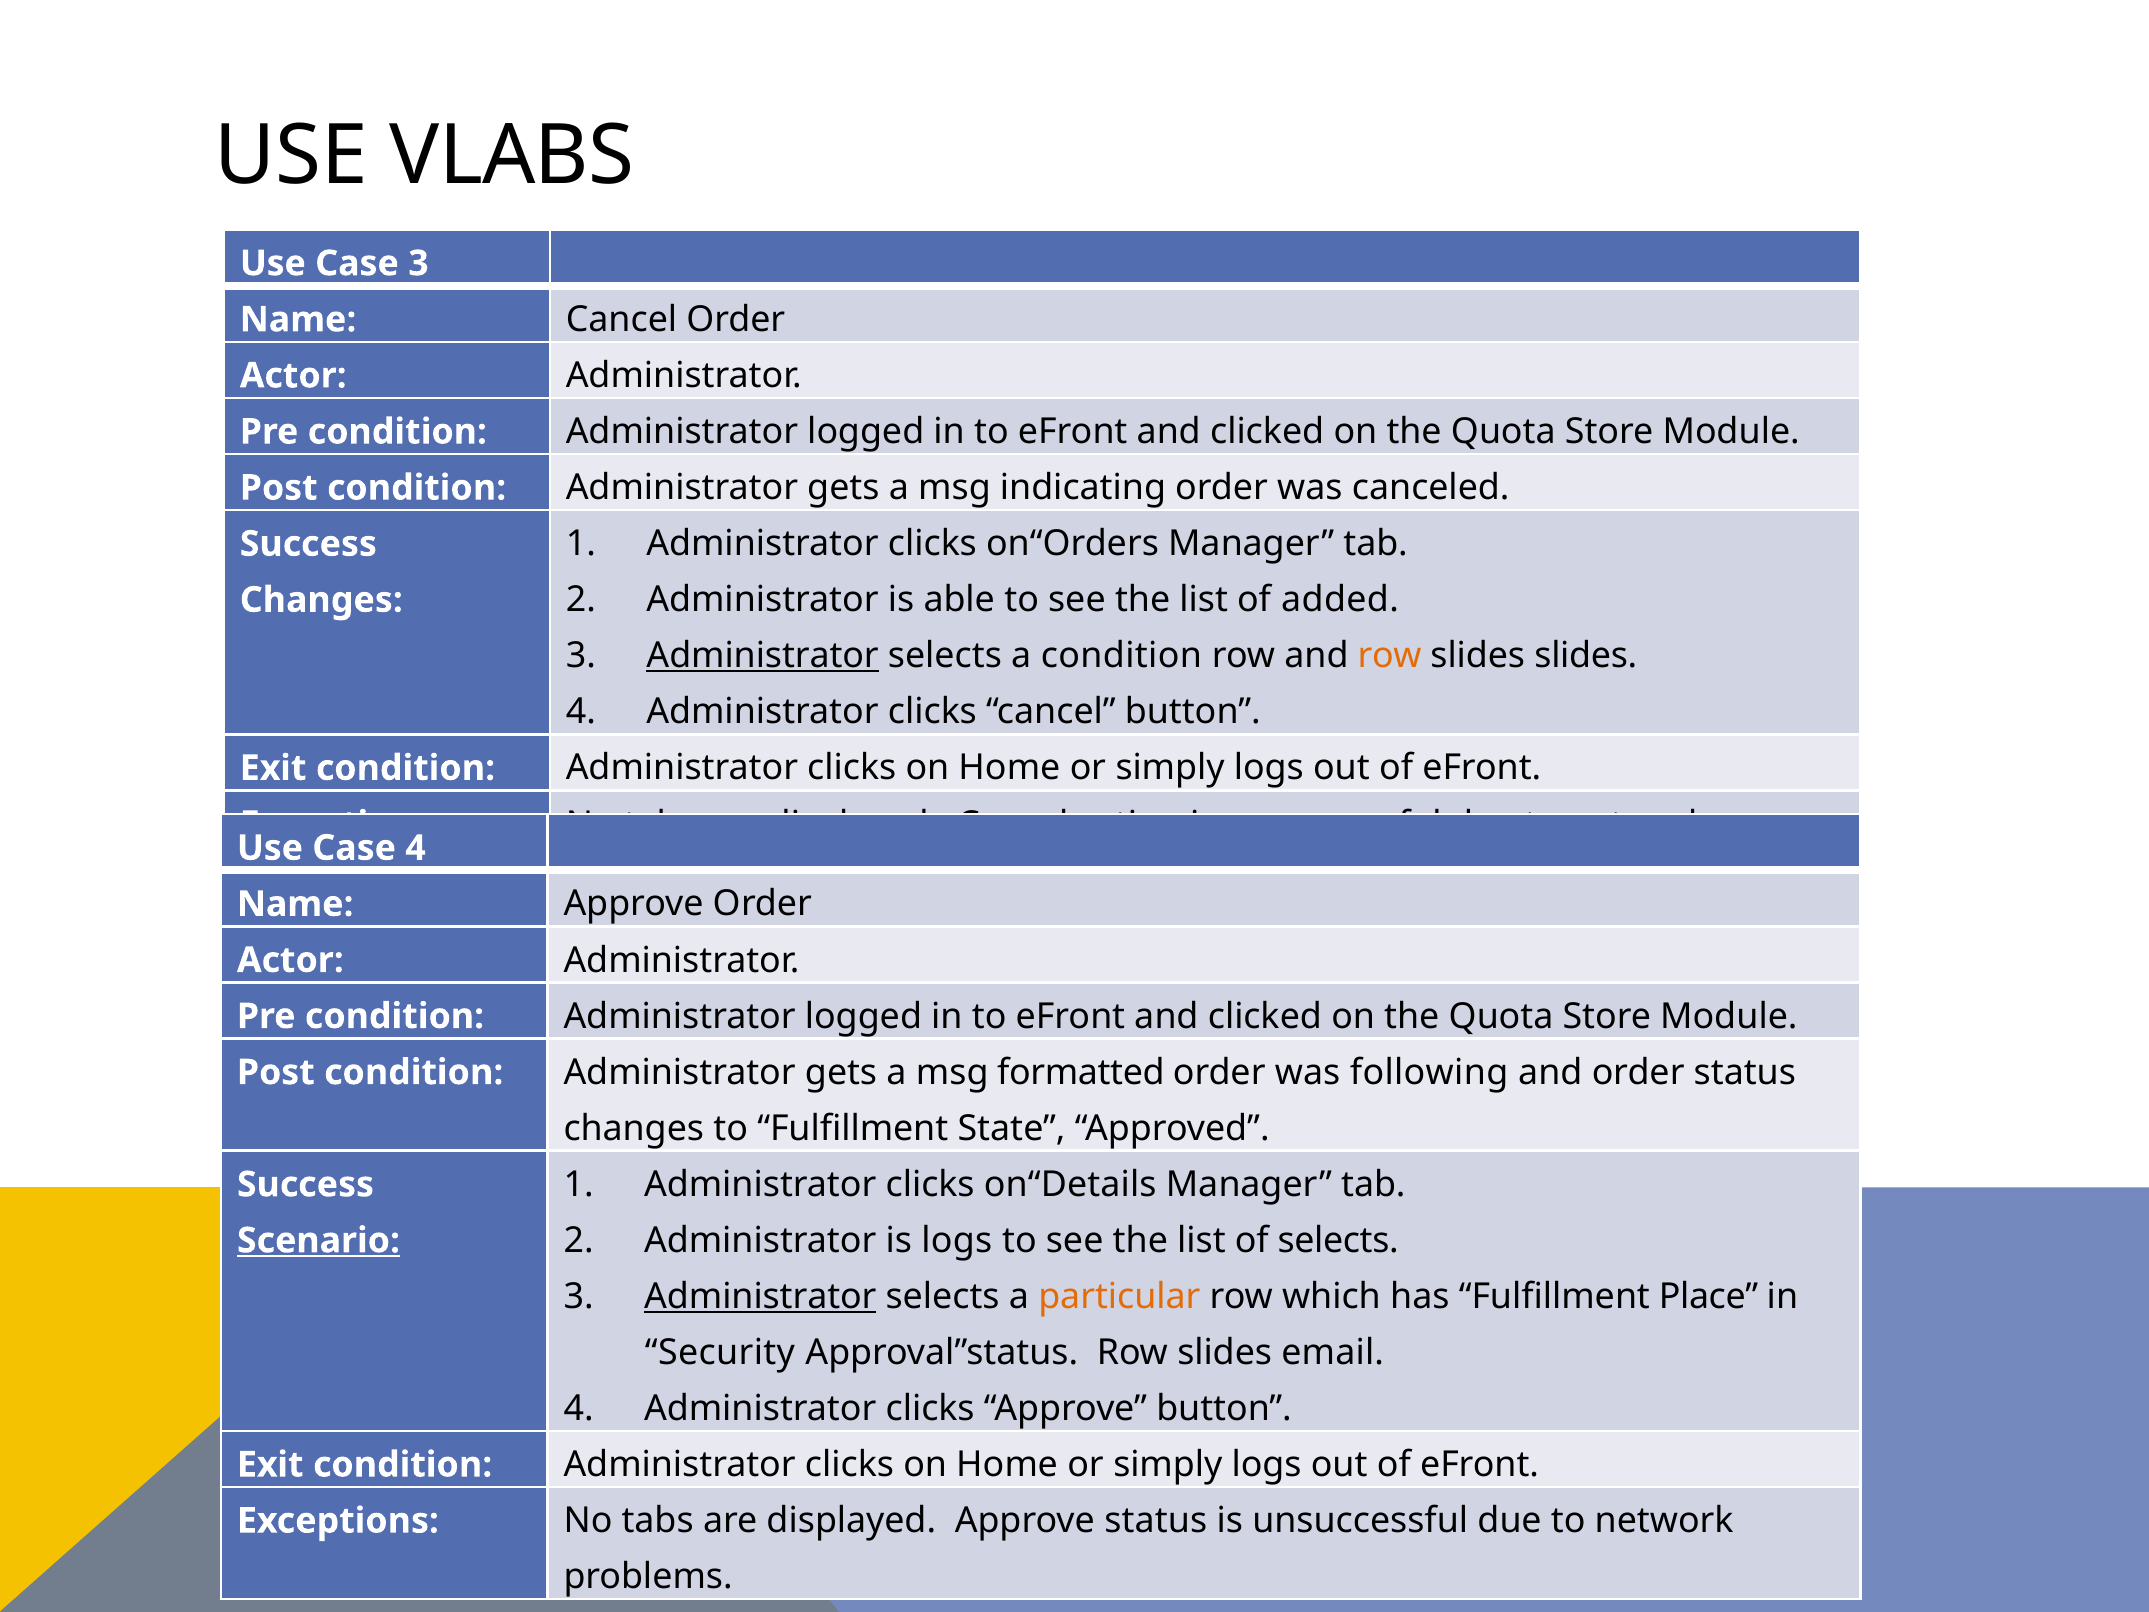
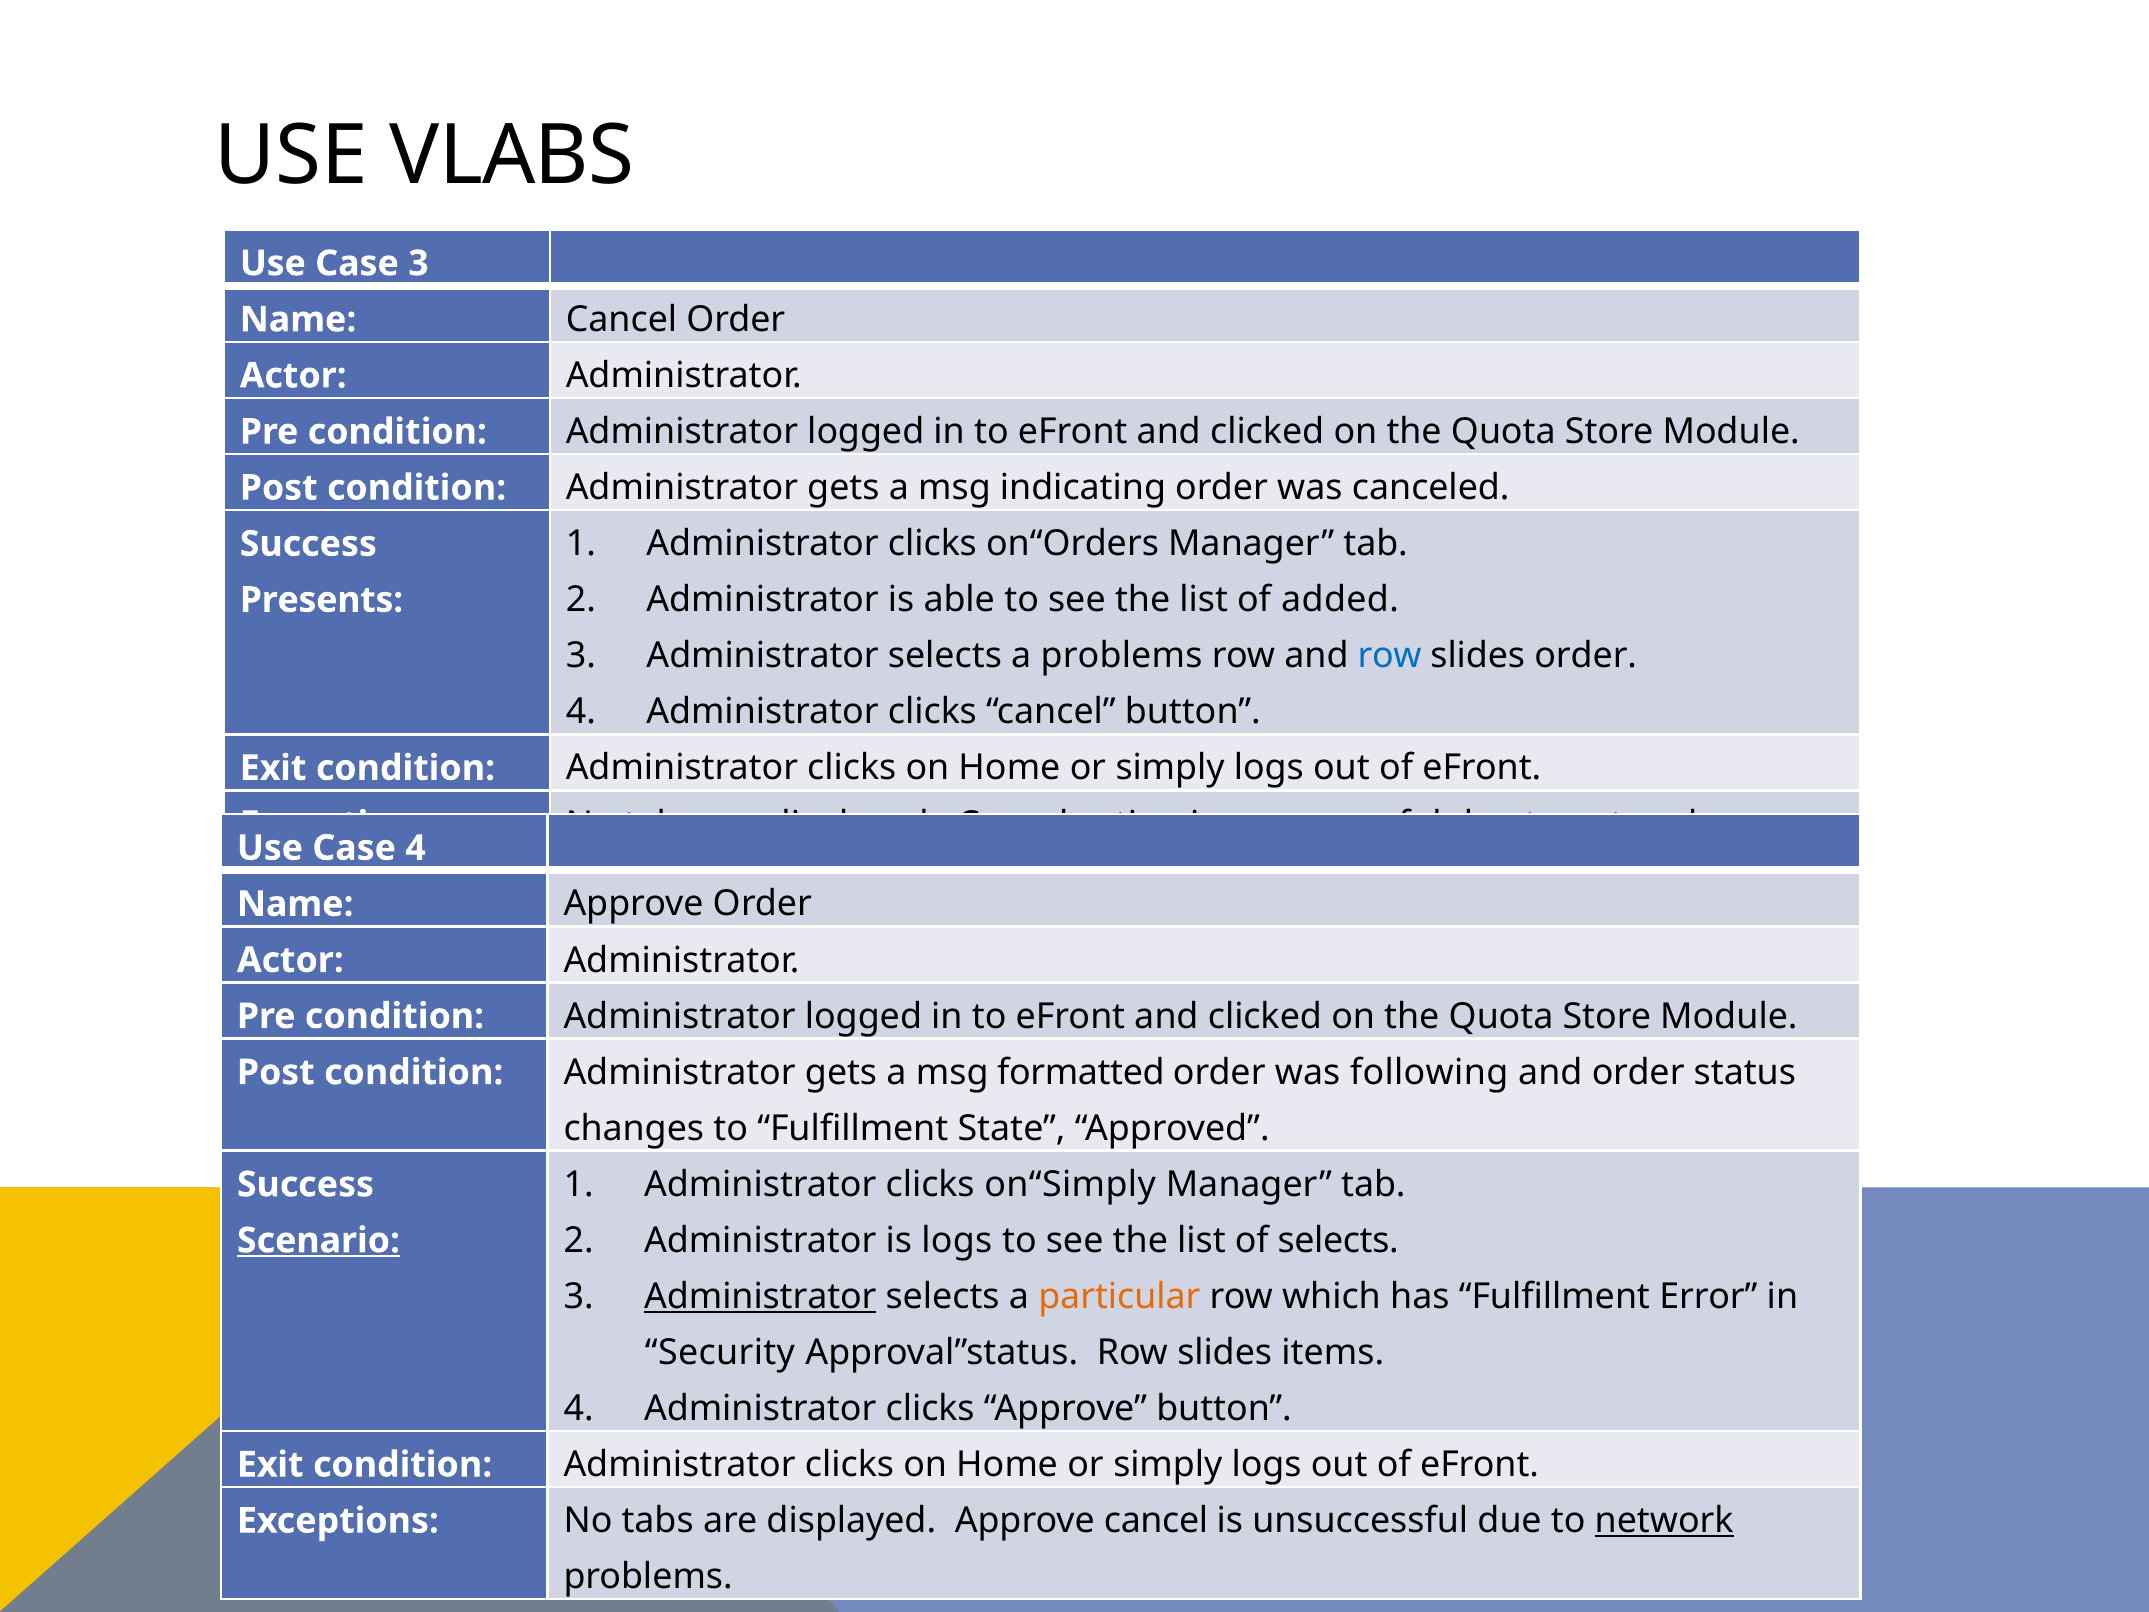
Changes: Changes -> Presents (321, 600)
Administrator underline: present -> none (763, 656)
a condition: condition -> problems (1121, 656)
row colour: orange -> blue (1390, 656)
slides slides: slides -> order (1586, 656)
on“Details: on“Details -> on“Simply (1070, 1184)
Place: Place -> Error (1708, 1296)
email: email -> items (1333, 1352)
Approve status: status -> cancel (1156, 1521)
network underline: none -> present (1664, 1521)
